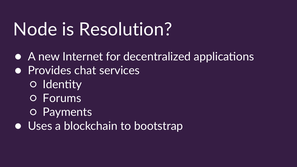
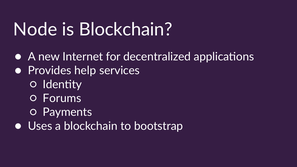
is Resolution: Resolution -> Blockchain (126, 30)
chat: chat -> help (85, 71)
